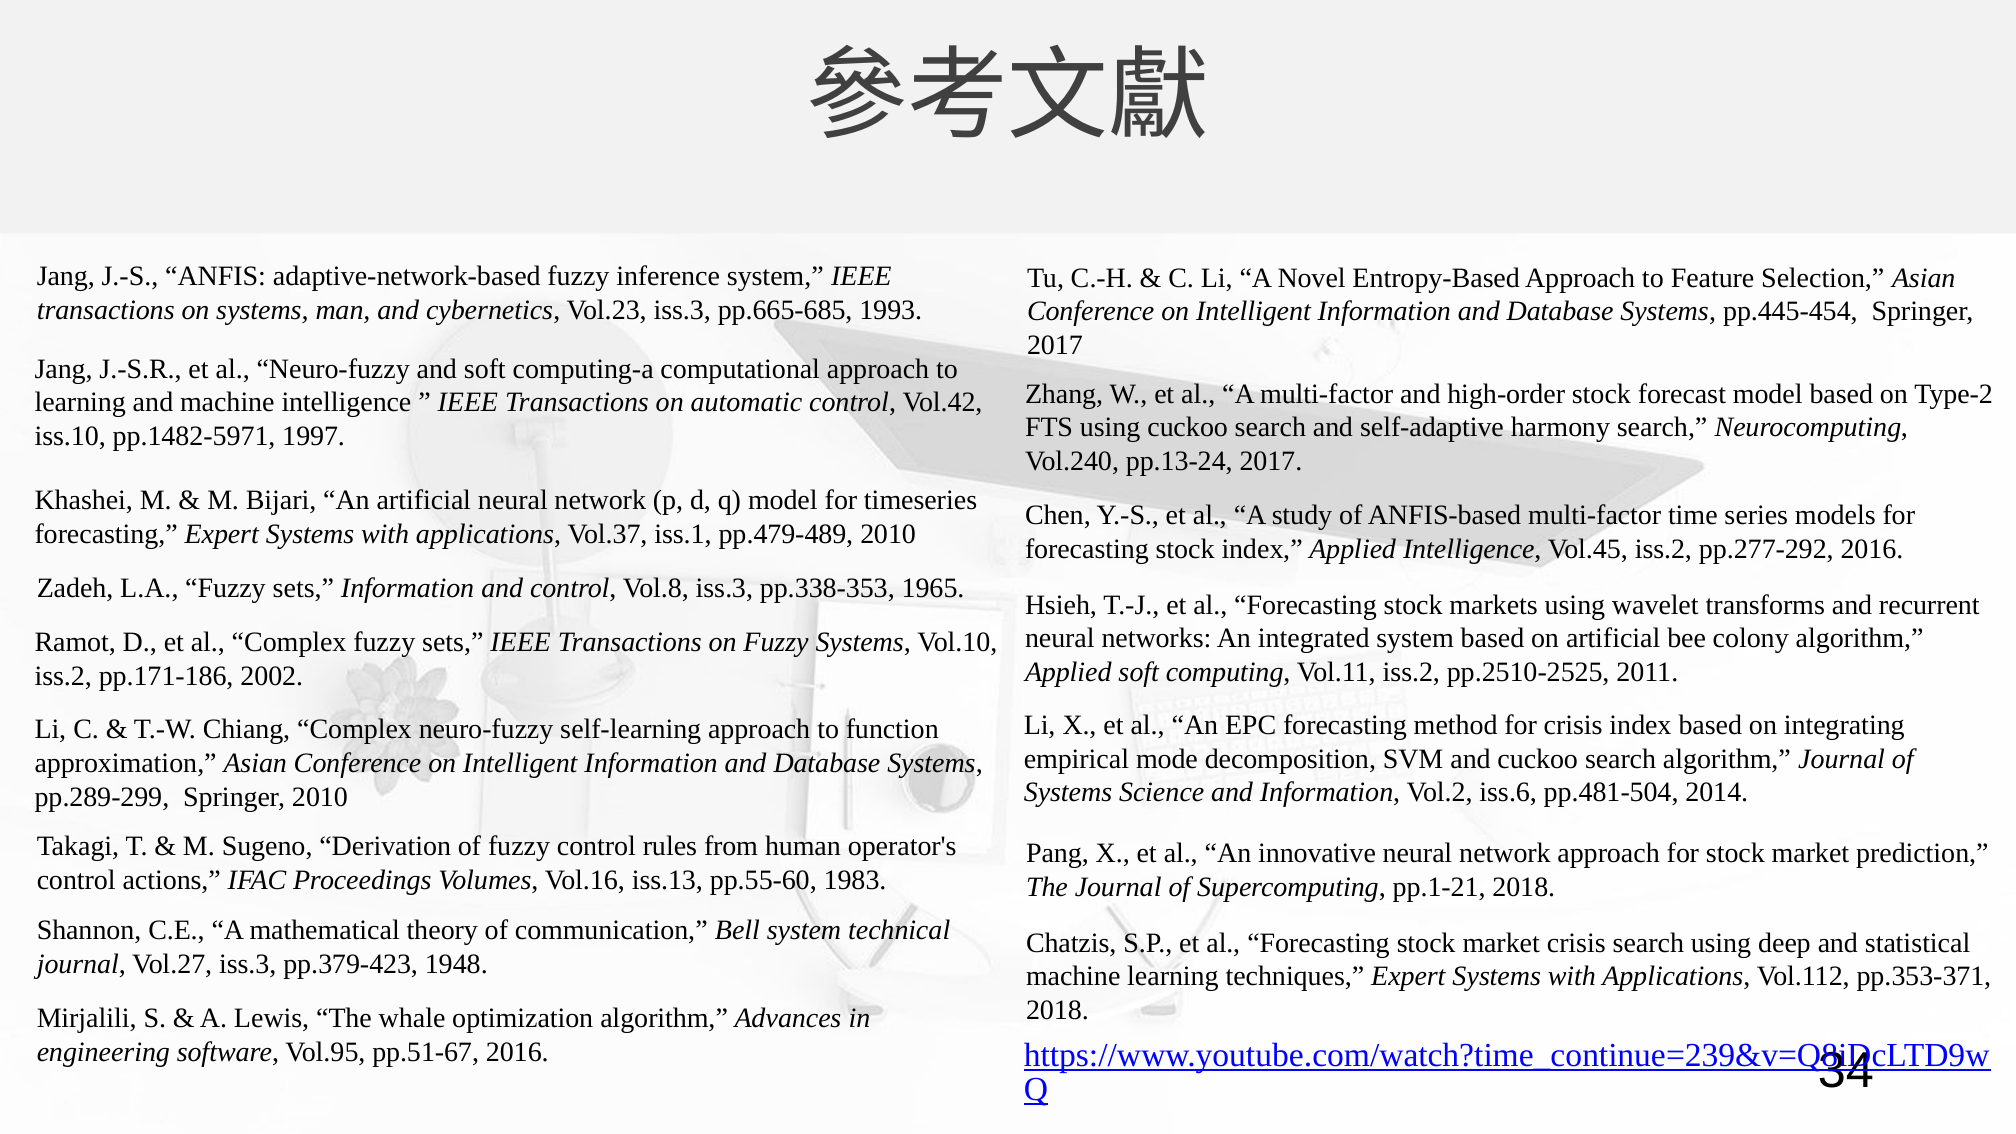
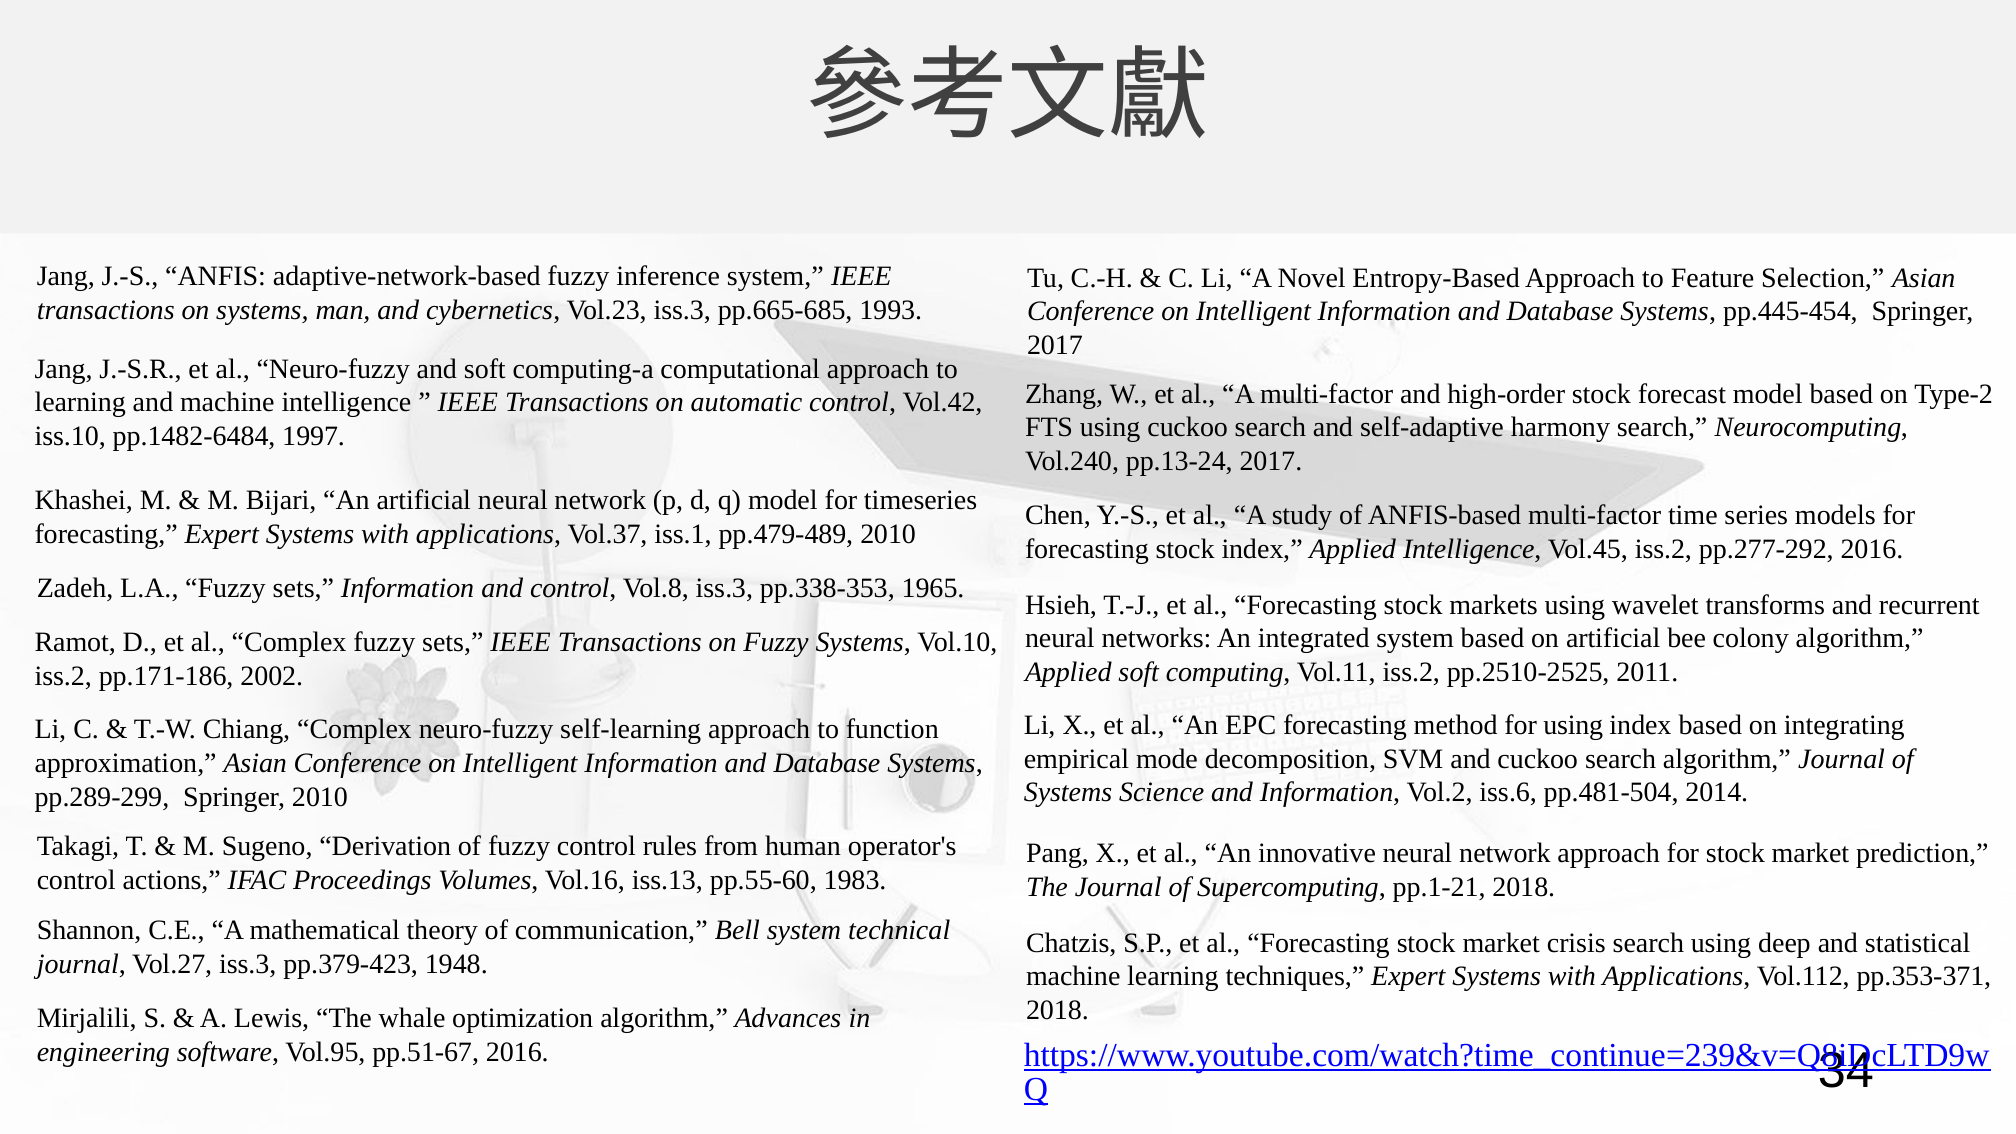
pp.1482-5971: pp.1482-5971 -> pp.1482-6484 (194, 436)
for crisis: crisis -> using (1573, 725)
